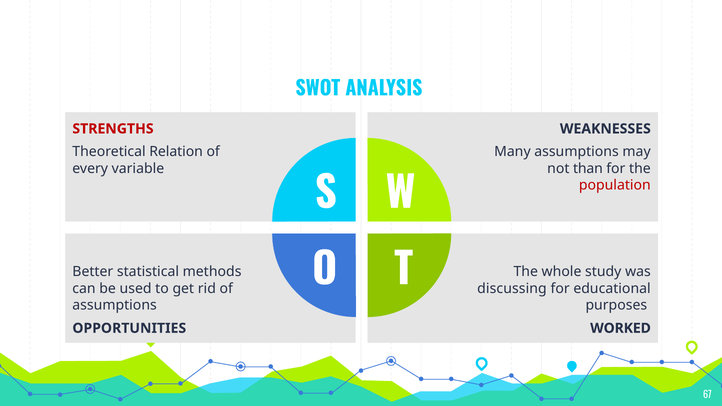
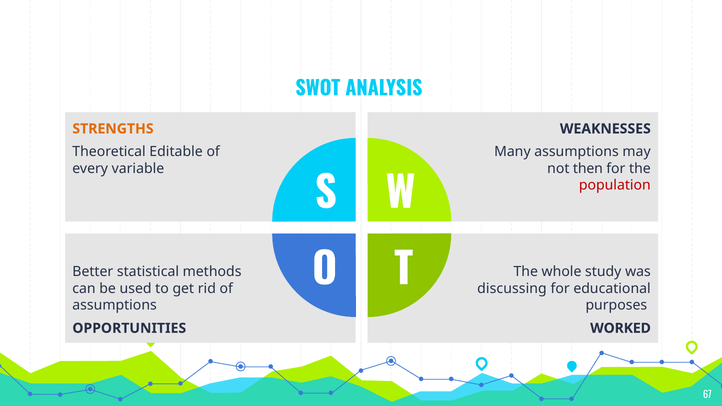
STRENGTHS colour: red -> orange (113, 129)
Relation: Relation -> Editable (176, 152)
than: than -> then (588, 169)
